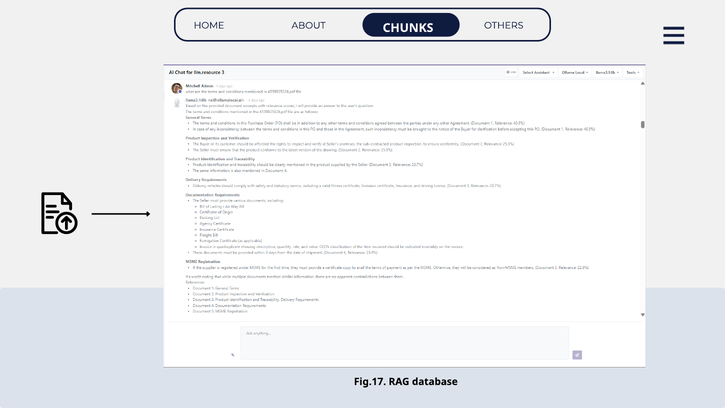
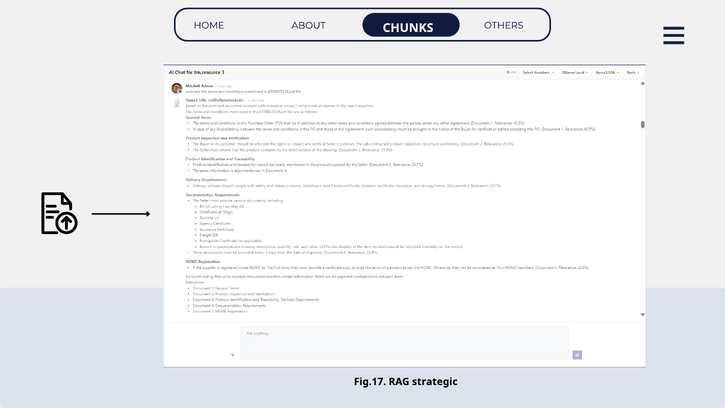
database: database -> strategic (435, 382)
